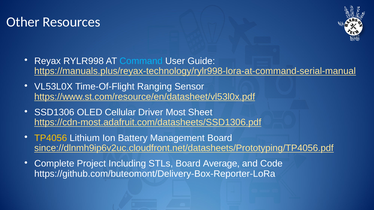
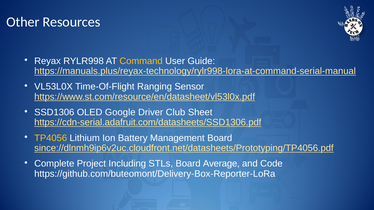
Command colour: light blue -> yellow (141, 61)
Cellular: Cellular -> Google (120, 113)
Most: Most -> Club (176, 113)
https://cdn-most.adafruit.com/datasheets/SSD1306.pdf: https://cdn-most.adafruit.com/datasheets/SSD1306.pdf -> https://cdn-serial.adafruit.com/datasheets/SSD1306.pdf (148, 123)
